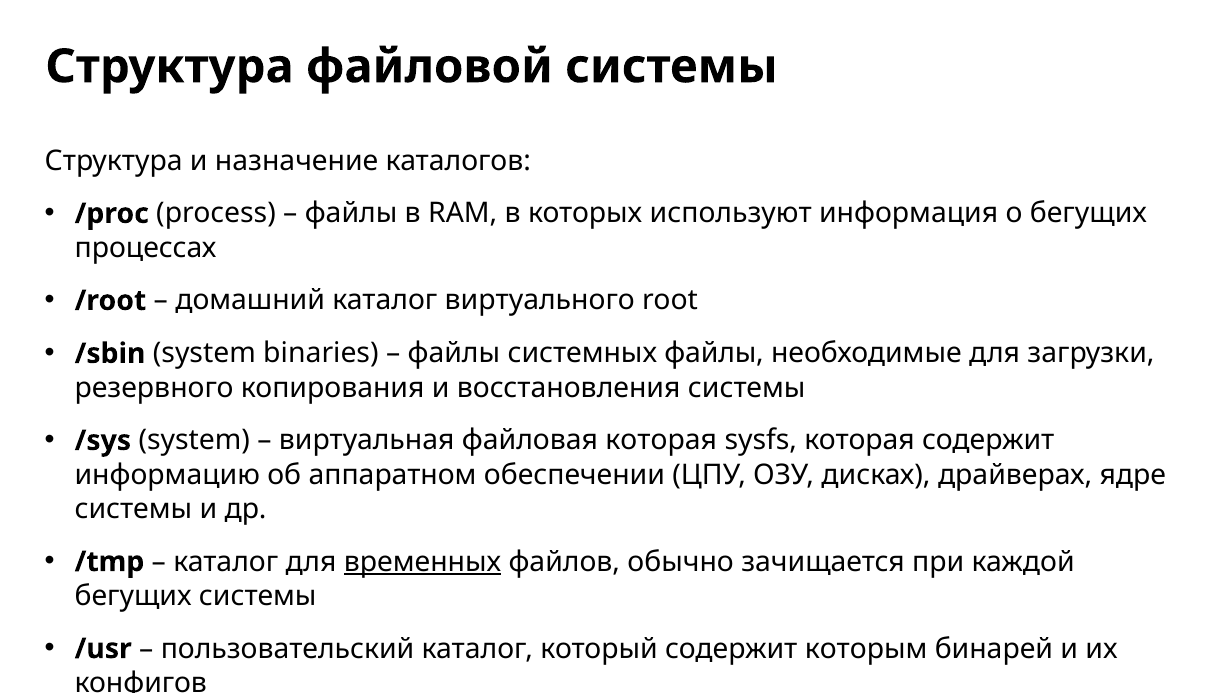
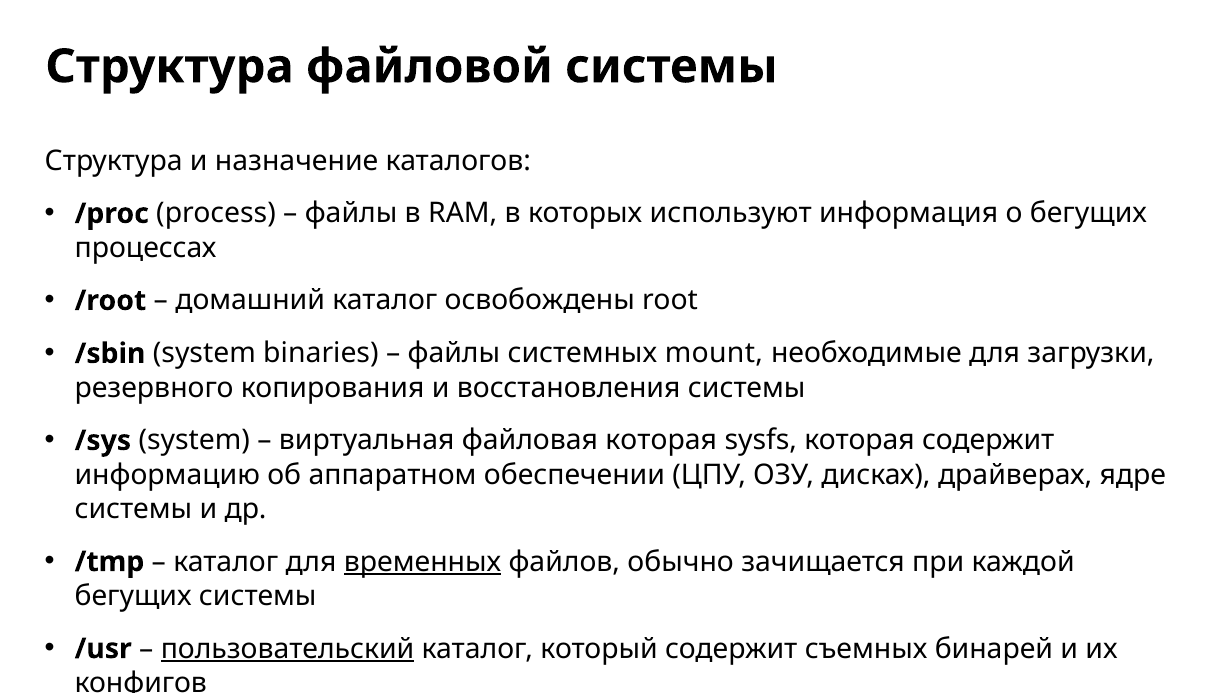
виртуального: виртуального -> освобождены (540, 301)
системных файлы: файлы -> mount (714, 354)
пользовательский underline: none -> present (288, 649)
которым: которым -> съемных (866, 649)
